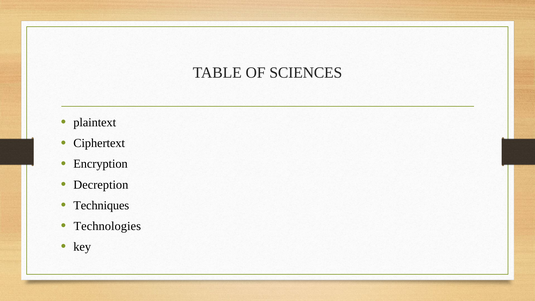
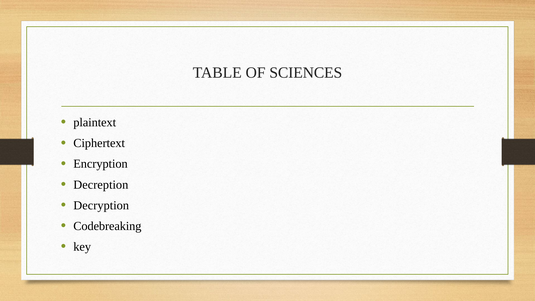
Techniques: Techniques -> Decryption (101, 205)
Technologies: Technologies -> Codebreaking (107, 226)
